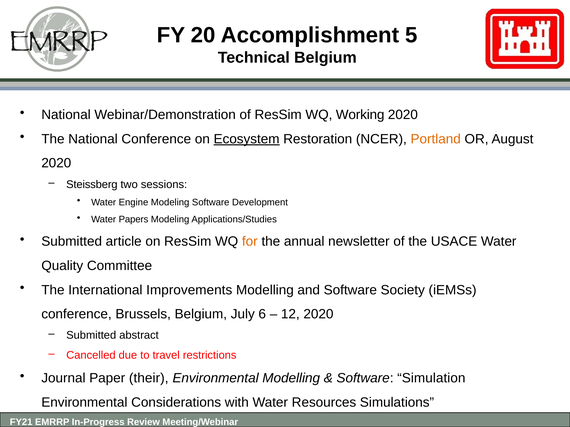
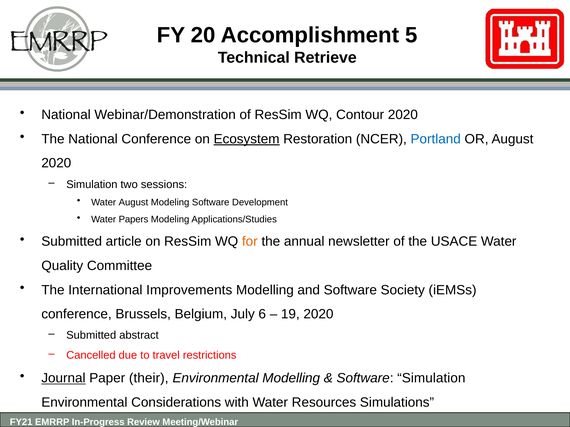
Technical Belgium: Belgium -> Retrieve (325, 58)
Working: Working -> Contour (360, 115)
Portland colour: orange -> blue (436, 139)
Steissberg: Steissberg -> Simulation (92, 185)
Water Engine: Engine -> August (133, 203)
12: 12 -> 19 (290, 315)
Journal underline: none -> present (63, 379)
